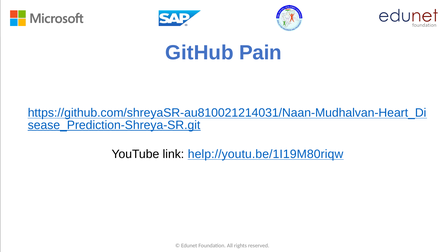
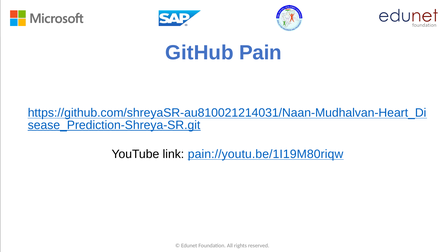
help://youtu.be/1I19M80riqw: help://youtu.be/1I19M80riqw -> pain://youtu.be/1I19M80riqw (266, 154)
